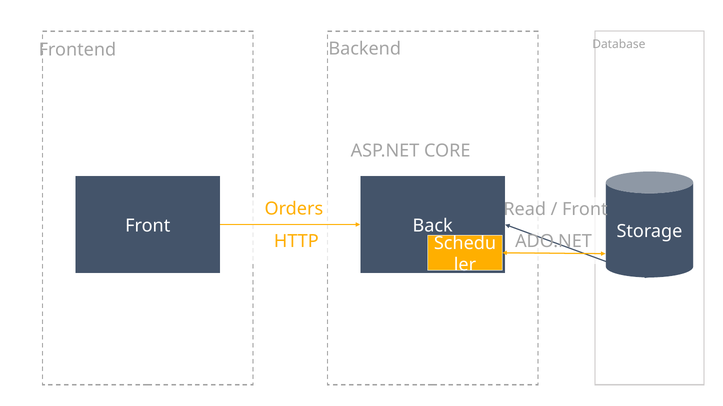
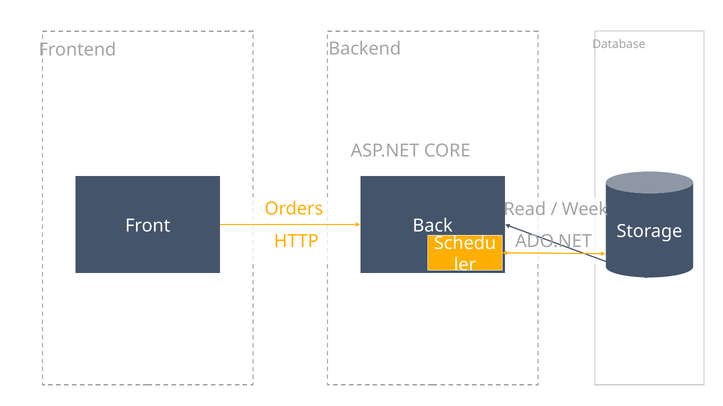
Front: Front -> Week (585, 209)
